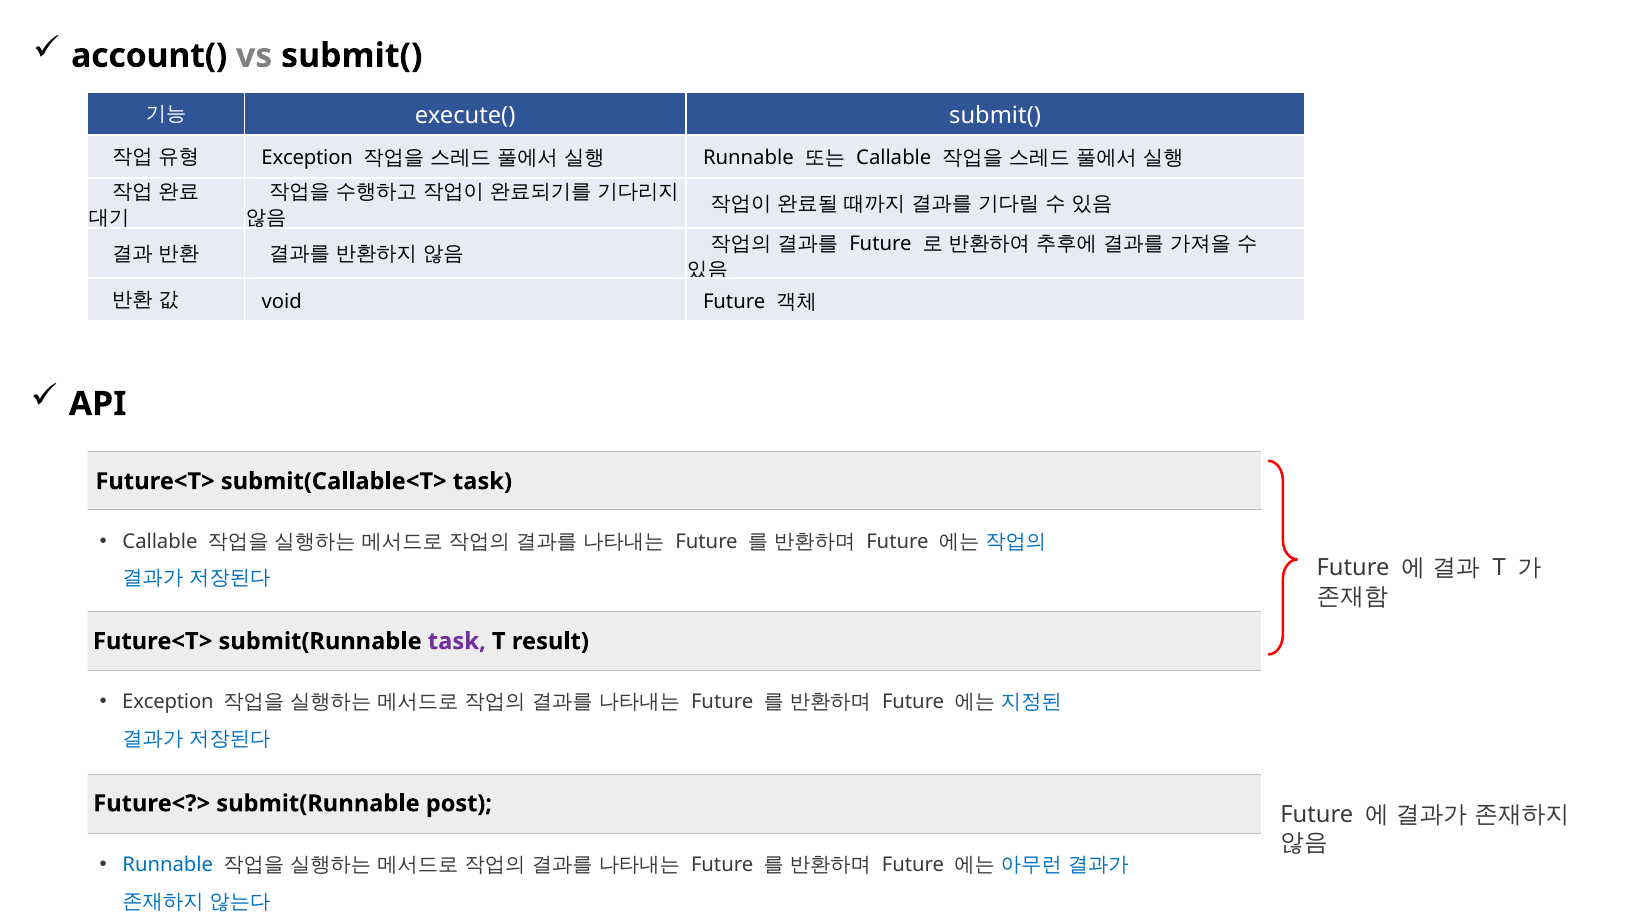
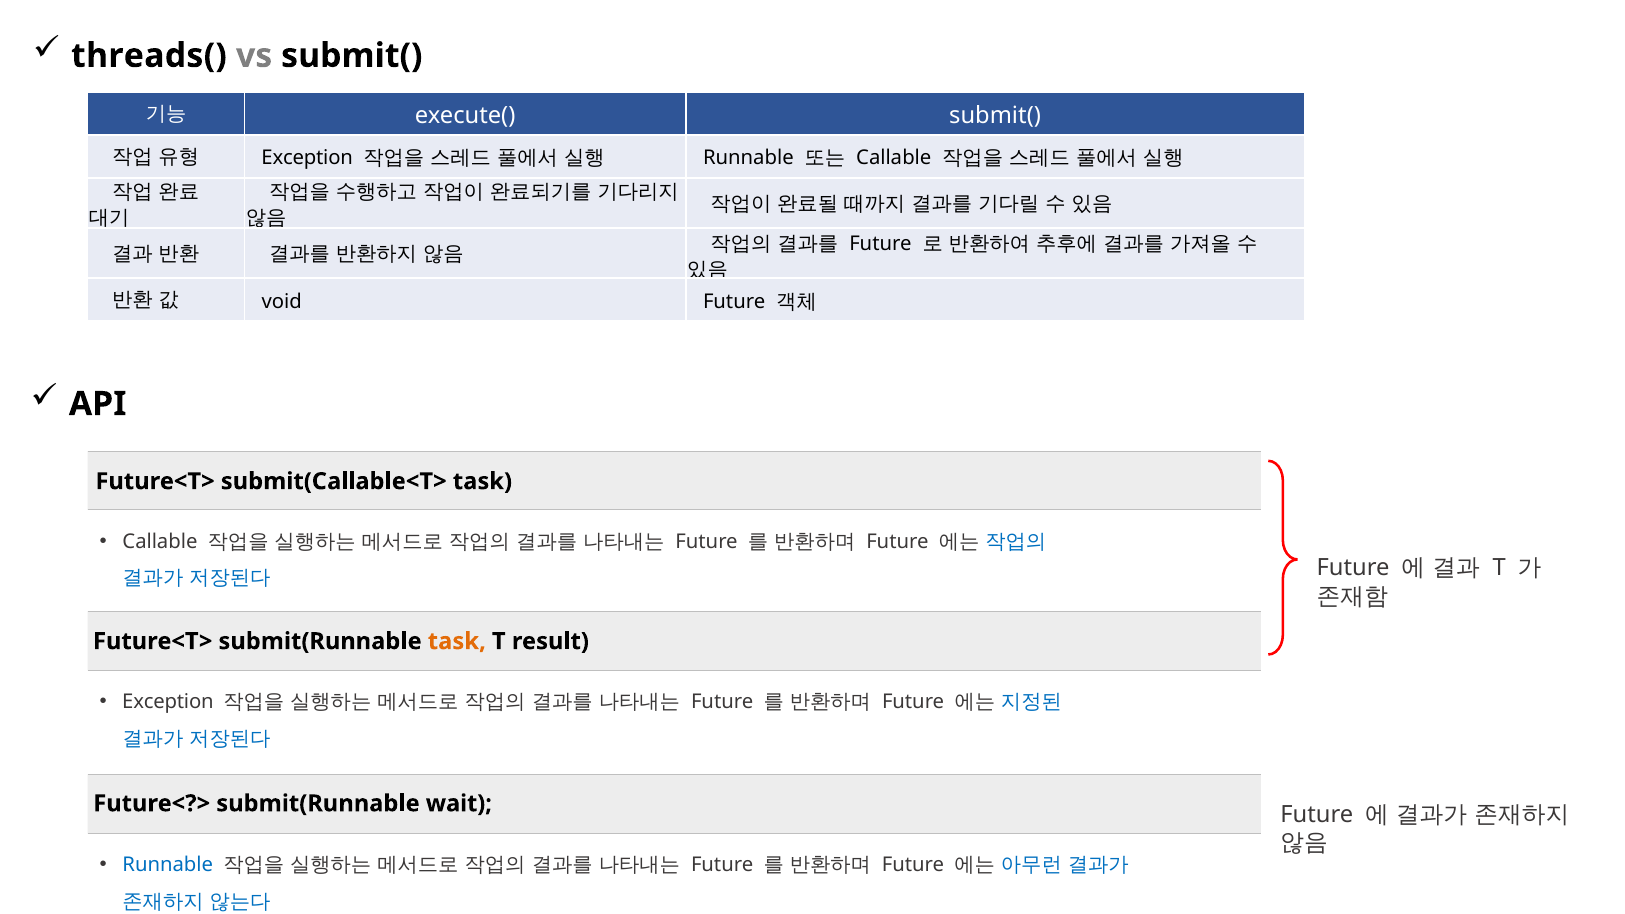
account(: account( -> threads( (149, 56)
task colour: purple -> orange (457, 641)
post: post -> wait (459, 804)
